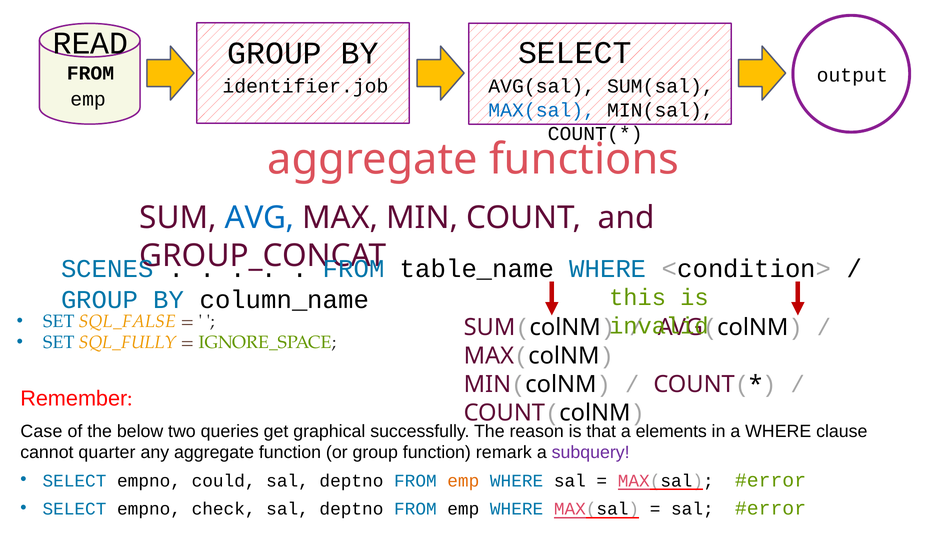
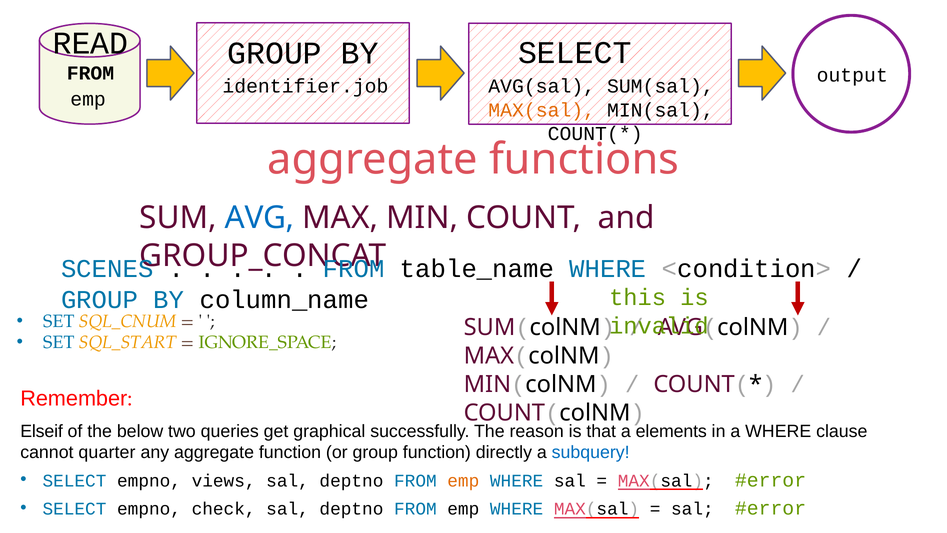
MAX(sal colour: blue -> orange (542, 110)
SQL_FALSE: SQL_FALSE -> SQL_CNUM (128, 321)
SQL_FULLY: SQL_FULLY -> SQL_START (128, 342)
Case: Case -> Elseif (42, 431)
remark: remark -> directly (504, 452)
subquery colour: purple -> blue (591, 452)
could: could -> views (224, 480)
